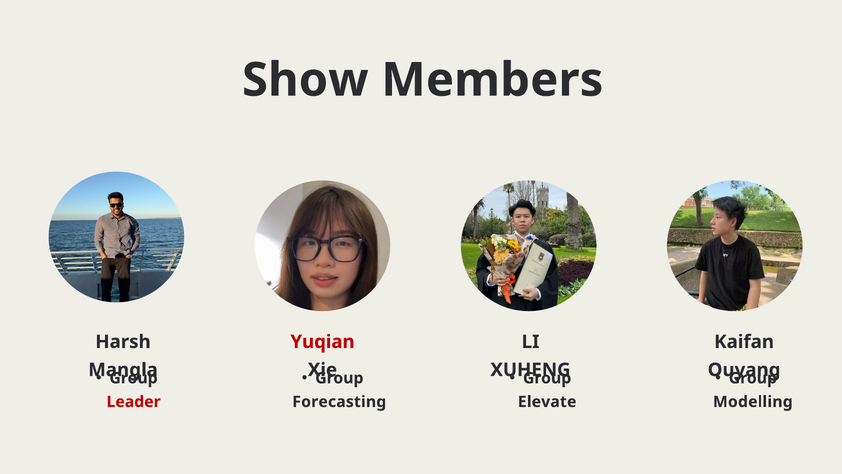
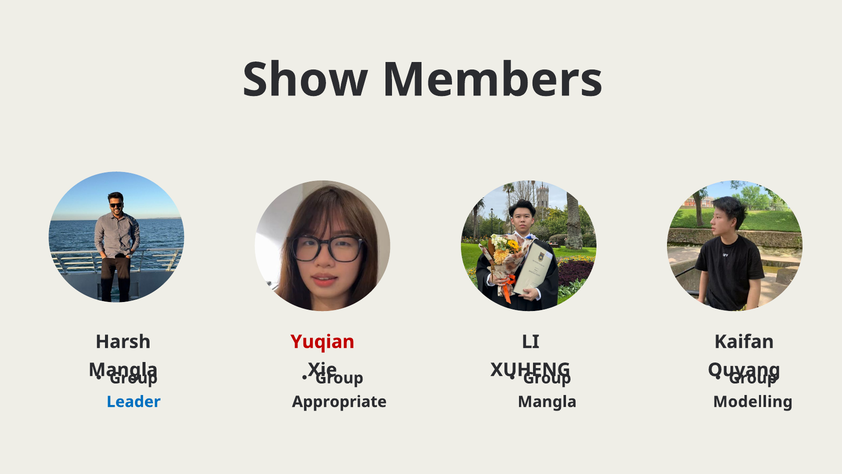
Leader colour: red -> blue (134, 402)
Forecasting: Forecasting -> Appropriate (339, 402)
Elevate: Elevate -> Mangla (547, 402)
